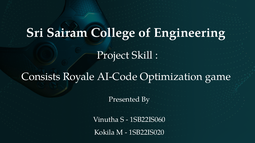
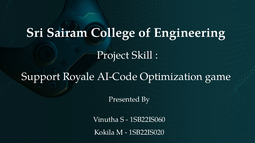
Consists: Consists -> Support (41, 77)
